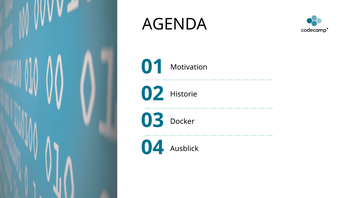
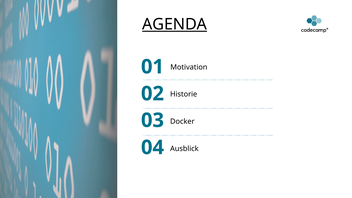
AGENDA underline: none -> present (175, 24)
